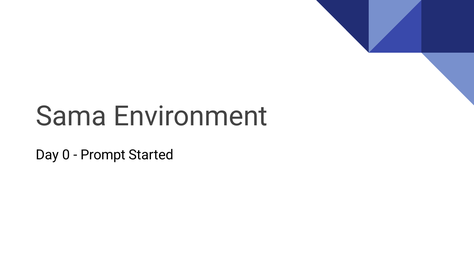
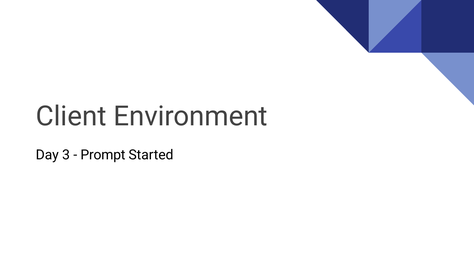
Sama: Sama -> Client (71, 116)
0: 0 -> 3 (66, 155)
